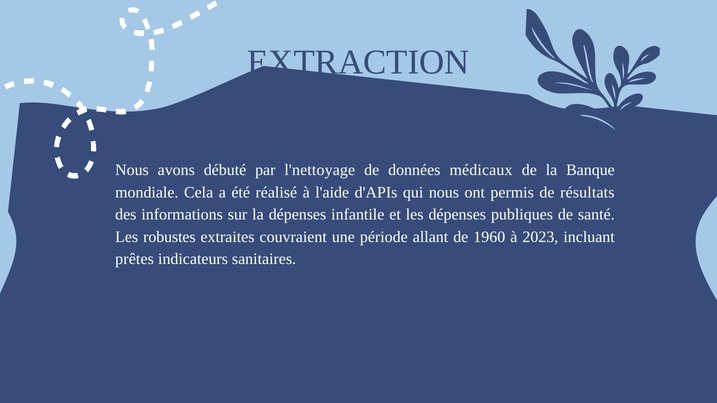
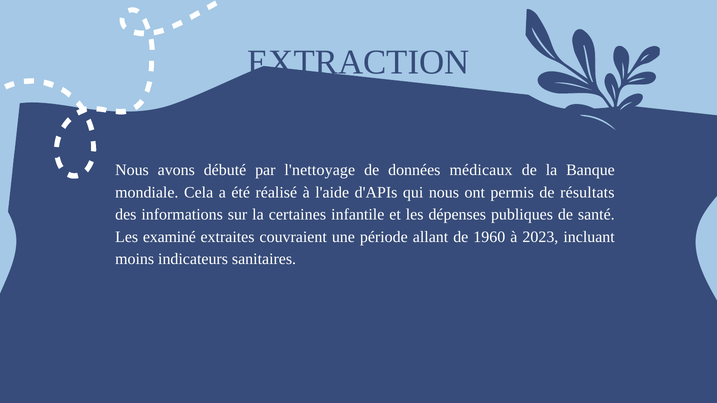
la dépenses: dépenses -> certaines (297, 215)
robustes: robustes -> examiné (169, 237)
prêtes: prêtes -> moins (135, 259)
